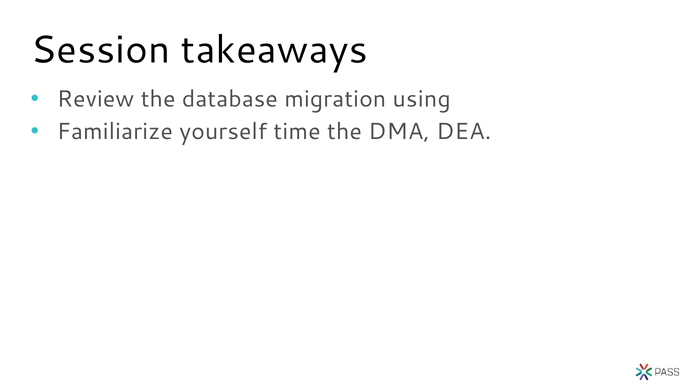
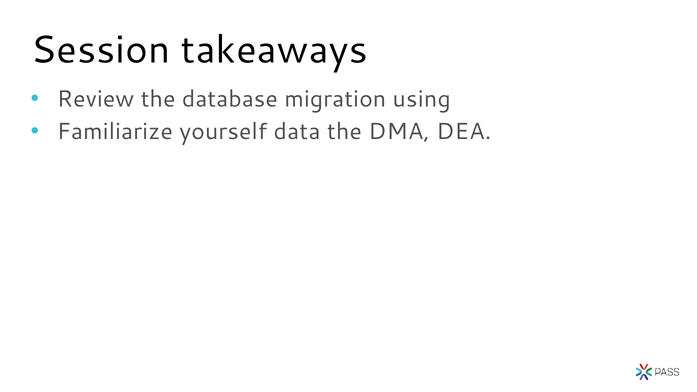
time: time -> data (297, 132)
